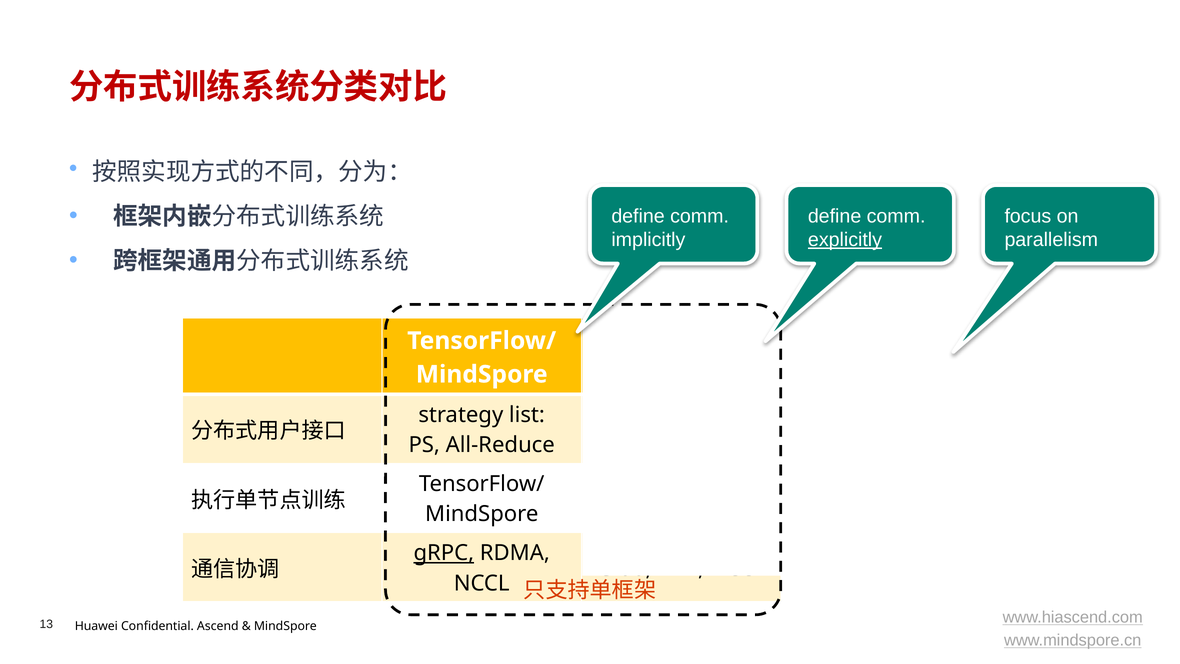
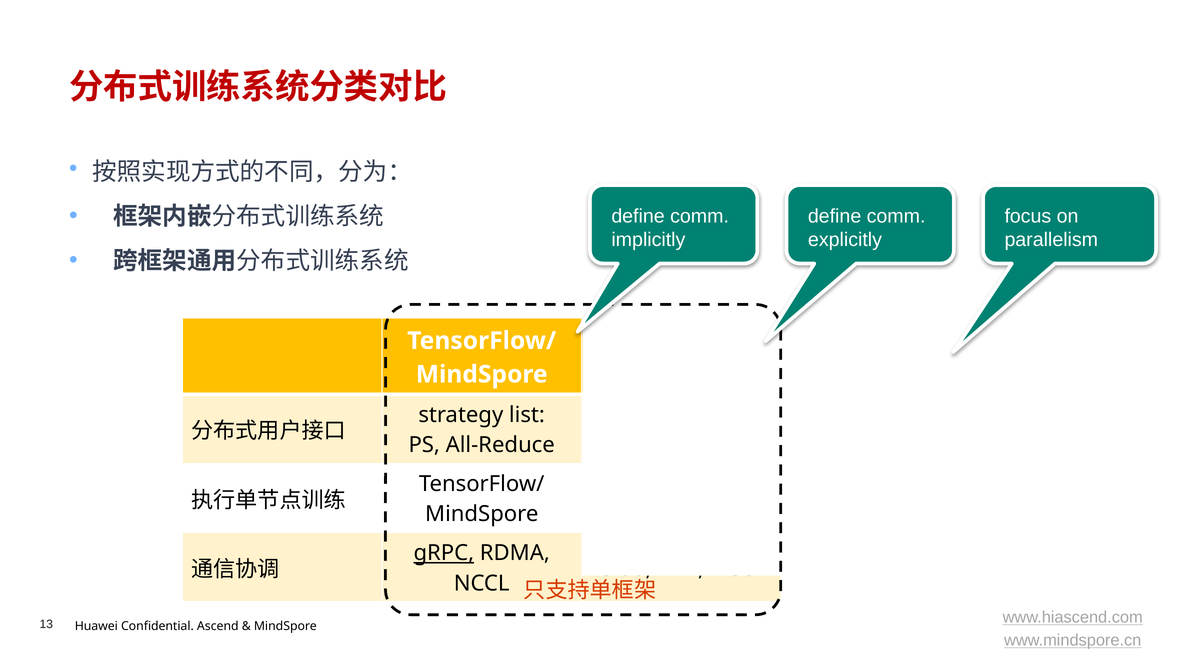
explicitly underline: present -> none (845, 240)
